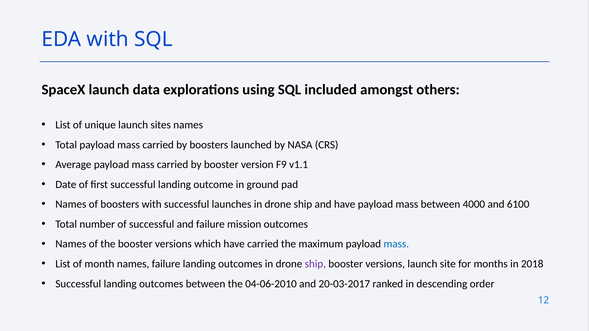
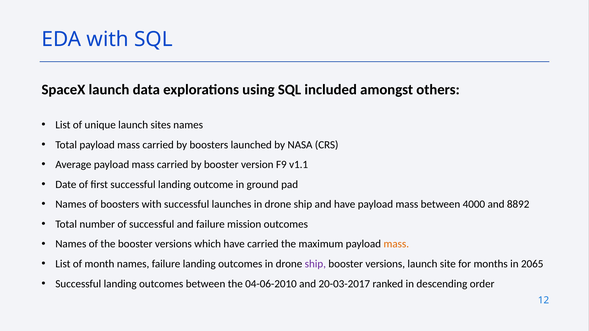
6100: 6100 -> 8892 (518, 204)
mass colour: blue -> orange (396, 244)
2018: 2018 -> 2065 (532, 264)
